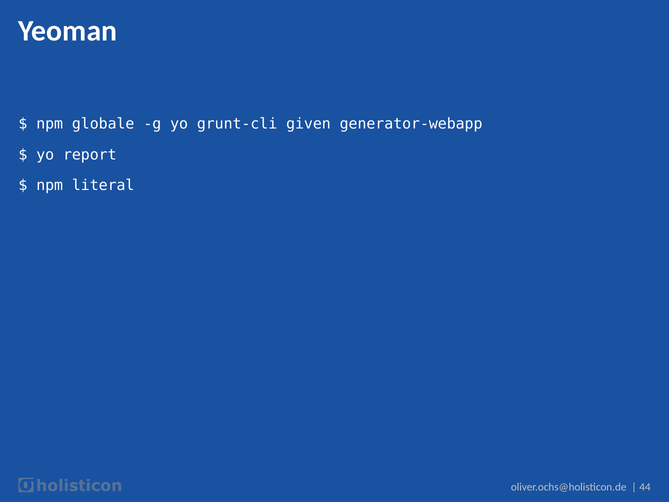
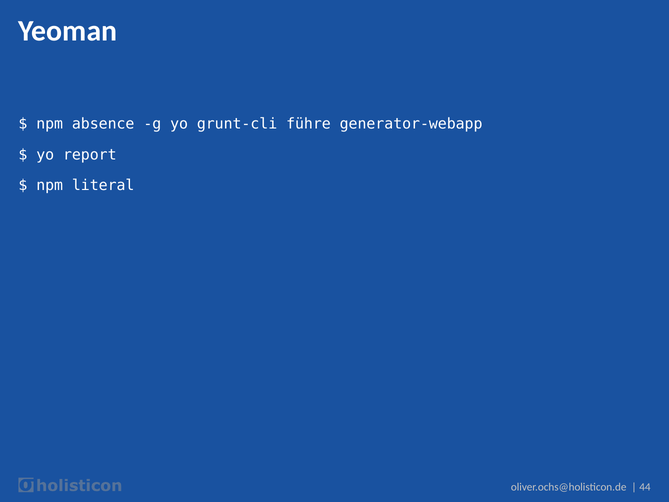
globale: globale -> absence (103, 124)
given: given -> führe (308, 124)
